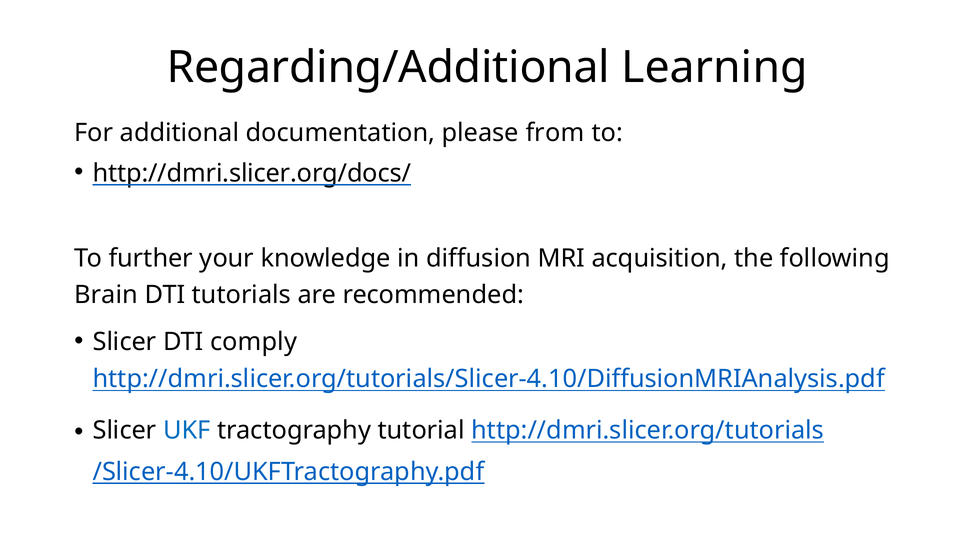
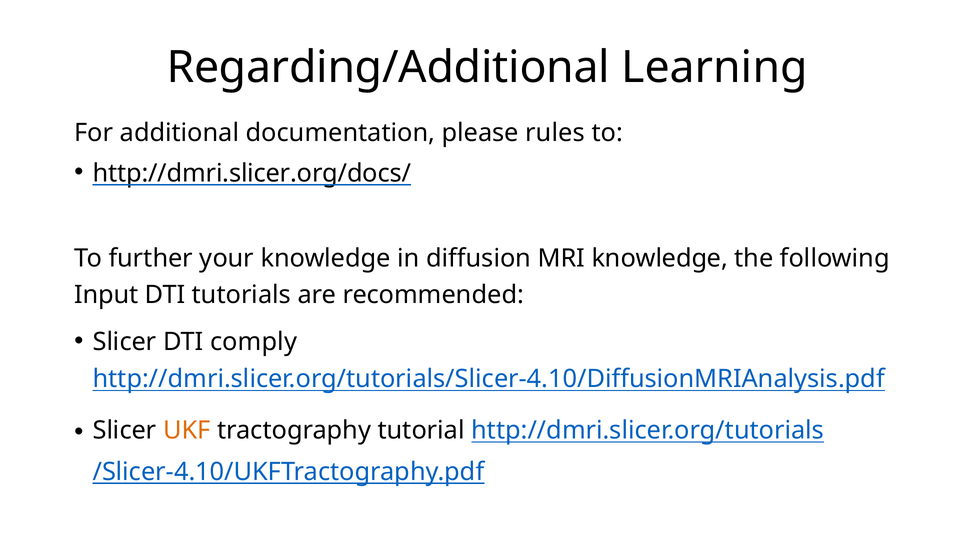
from: from -> rules (555, 133)
MRI acquisition: acquisition -> knowledge (660, 259)
Brain: Brain -> Input (106, 295)
UKF colour: blue -> orange (187, 431)
